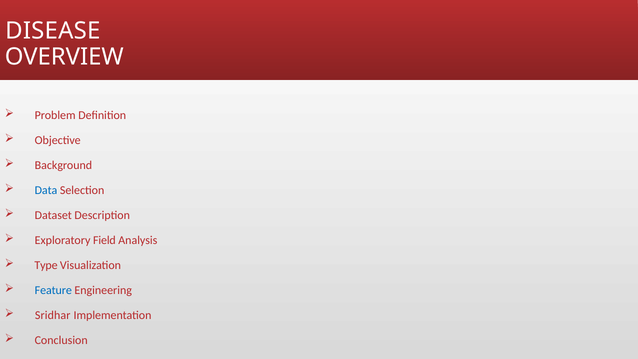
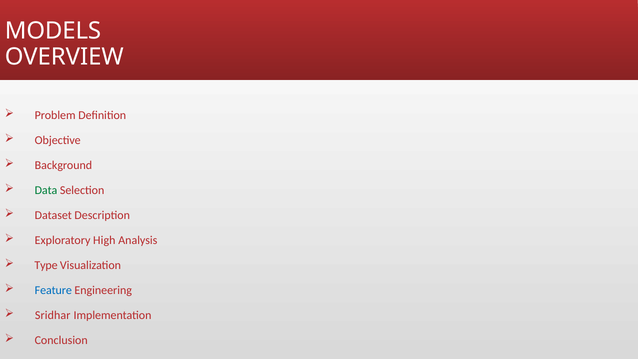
DISEASE: DISEASE -> MODELS (53, 31)
Data colour: blue -> green (46, 190)
Field: Field -> High (104, 240)
